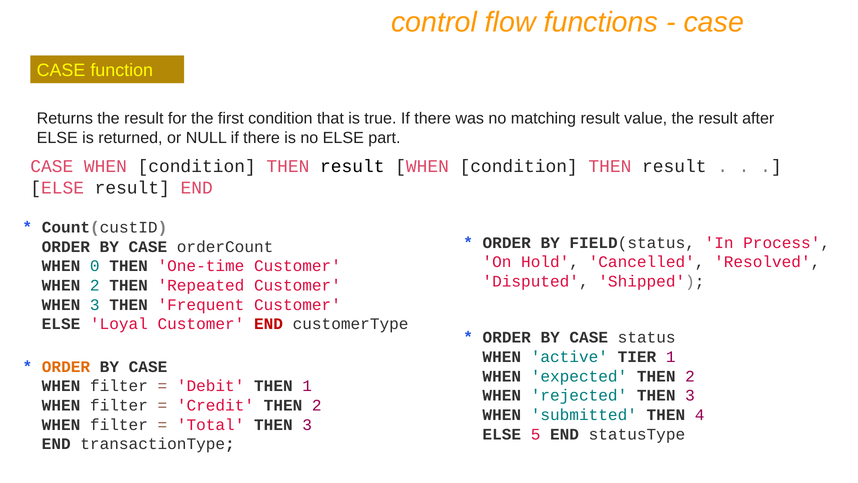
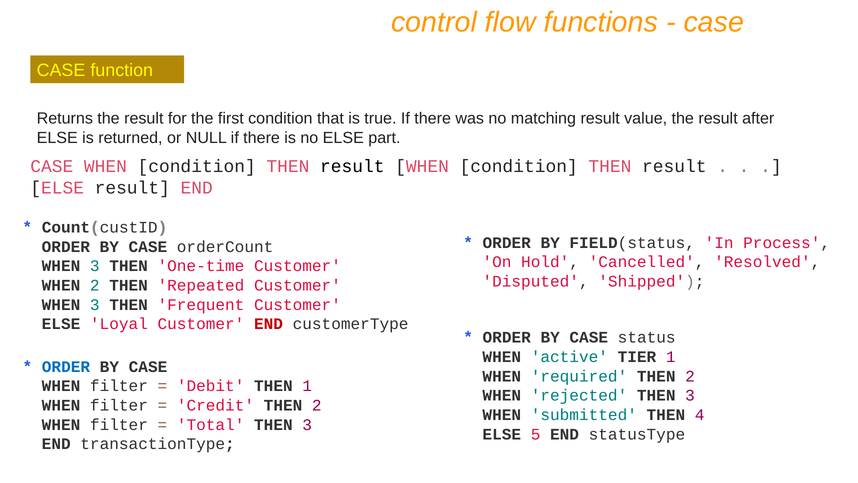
0: 0 -> 3 (95, 266)
ORDER colour: orange -> blue (66, 366)
expected: expected -> required (579, 376)
